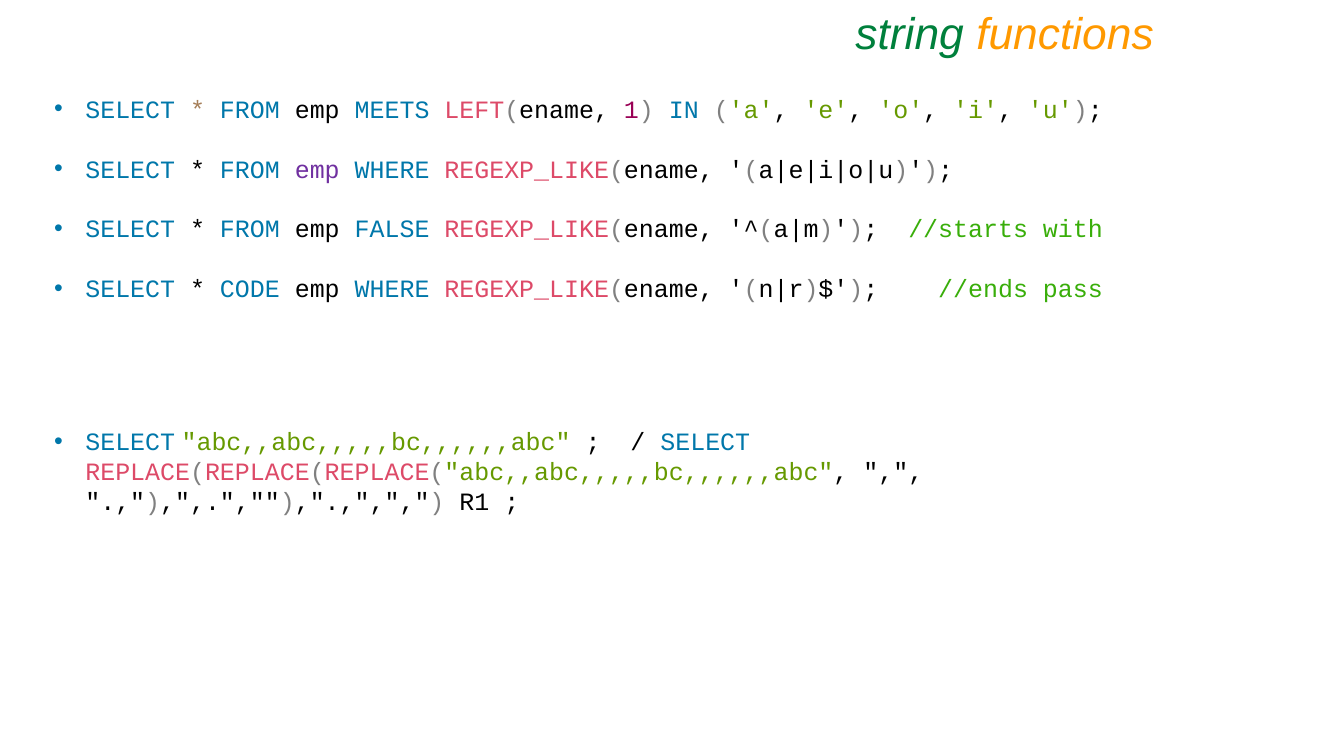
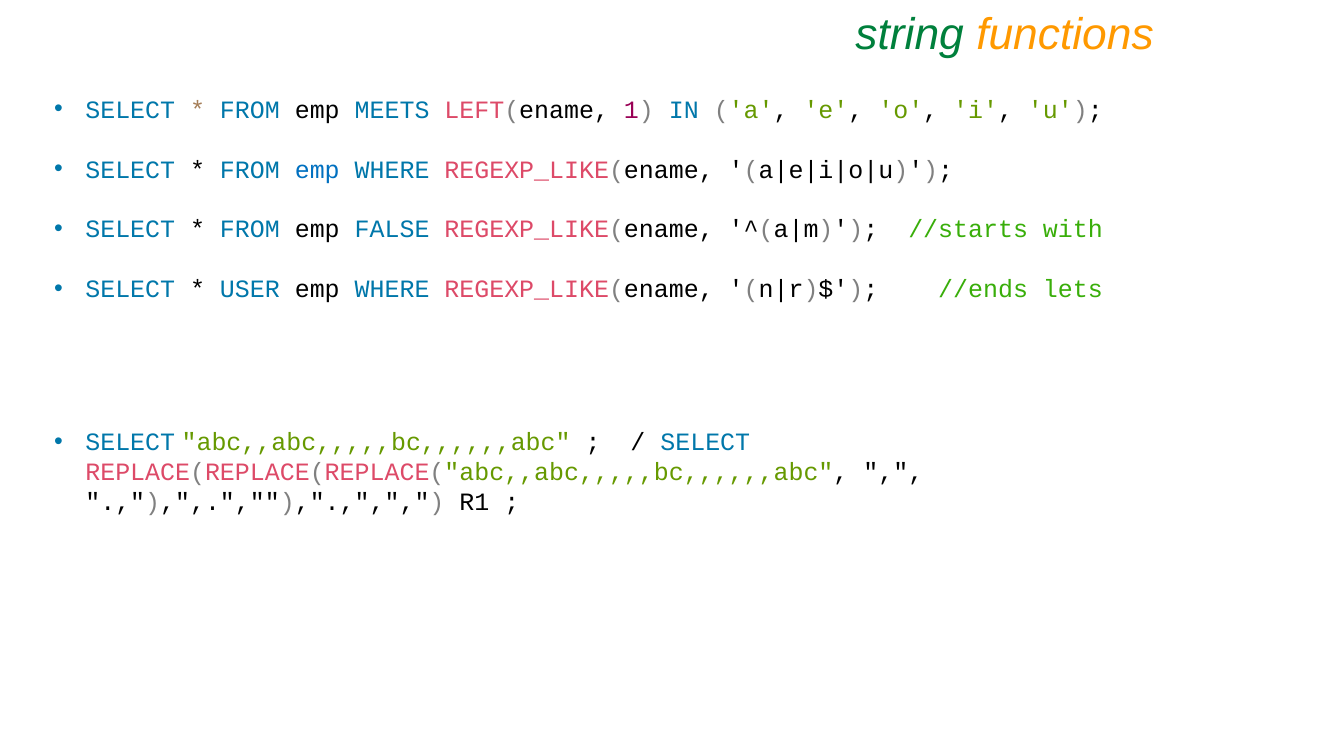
emp colour: purple -> blue (317, 170)
CODE: CODE -> USER (250, 290)
pass: pass -> lets (1073, 290)
